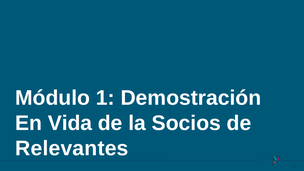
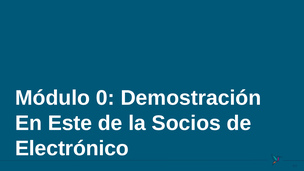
1: 1 -> 0 (105, 98)
Vida: Vida -> Este (70, 123)
Relevantes: Relevantes -> Electrónico (72, 148)
